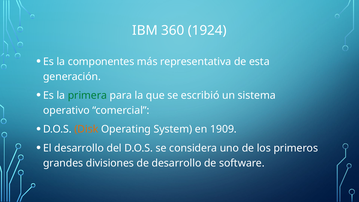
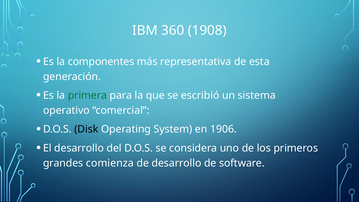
1924: 1924 -> 1908 (207, 30)
Disk colour: orange -> black (86, 129)
1909: 1909 -> 1906 (223, 129)
divisiones: divisiones -> comienza (110, 163)
